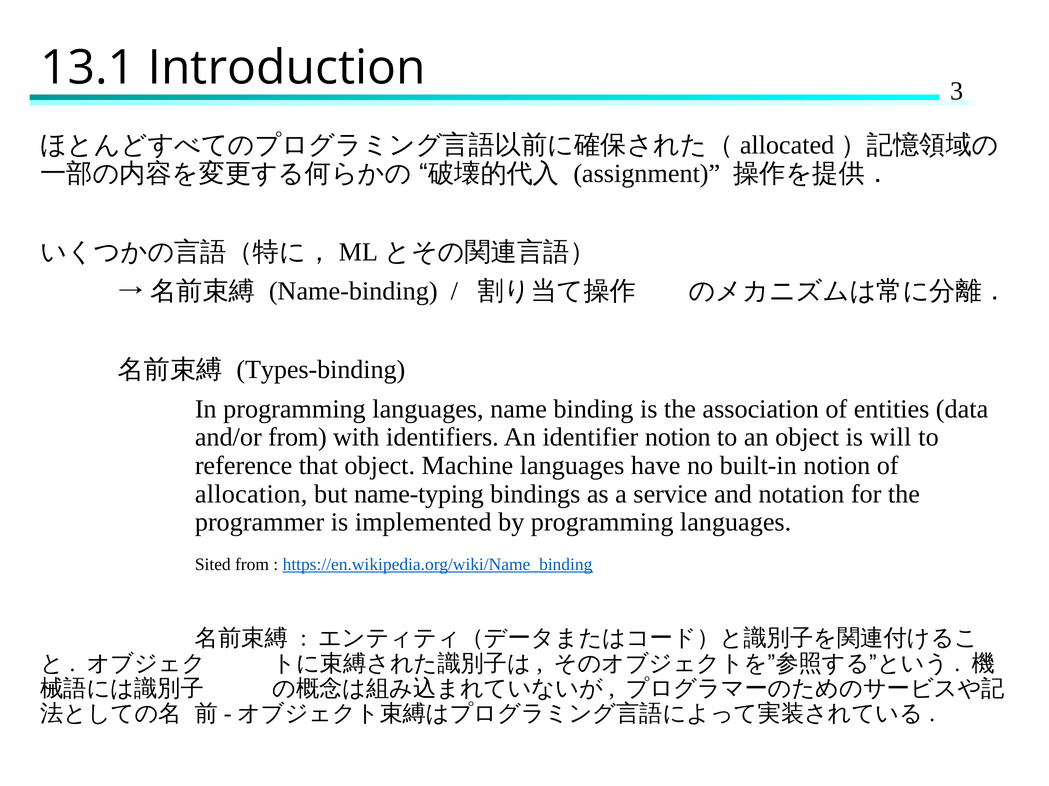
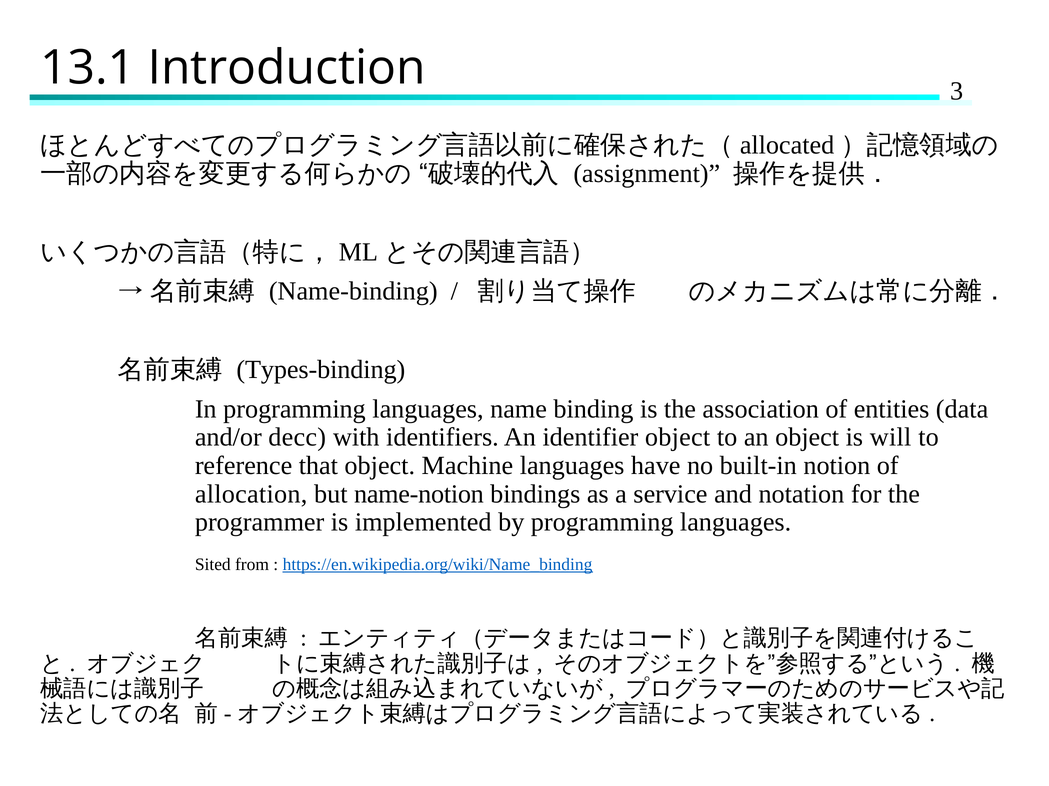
and/or from: from -> decc (297, 438)
identifier notion: notion -> object (678, 438)
name-typing: name-typing -> name-notion (419, 494)
